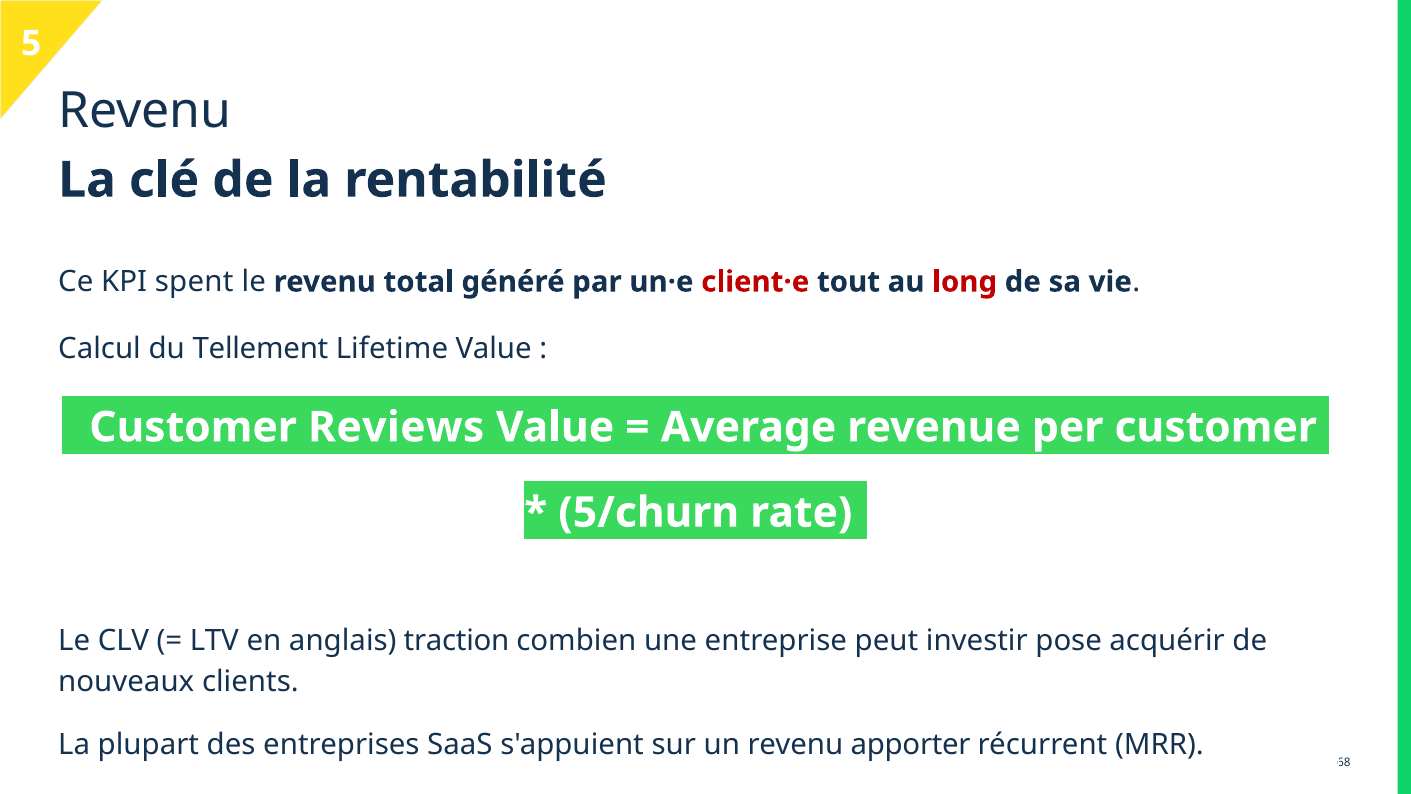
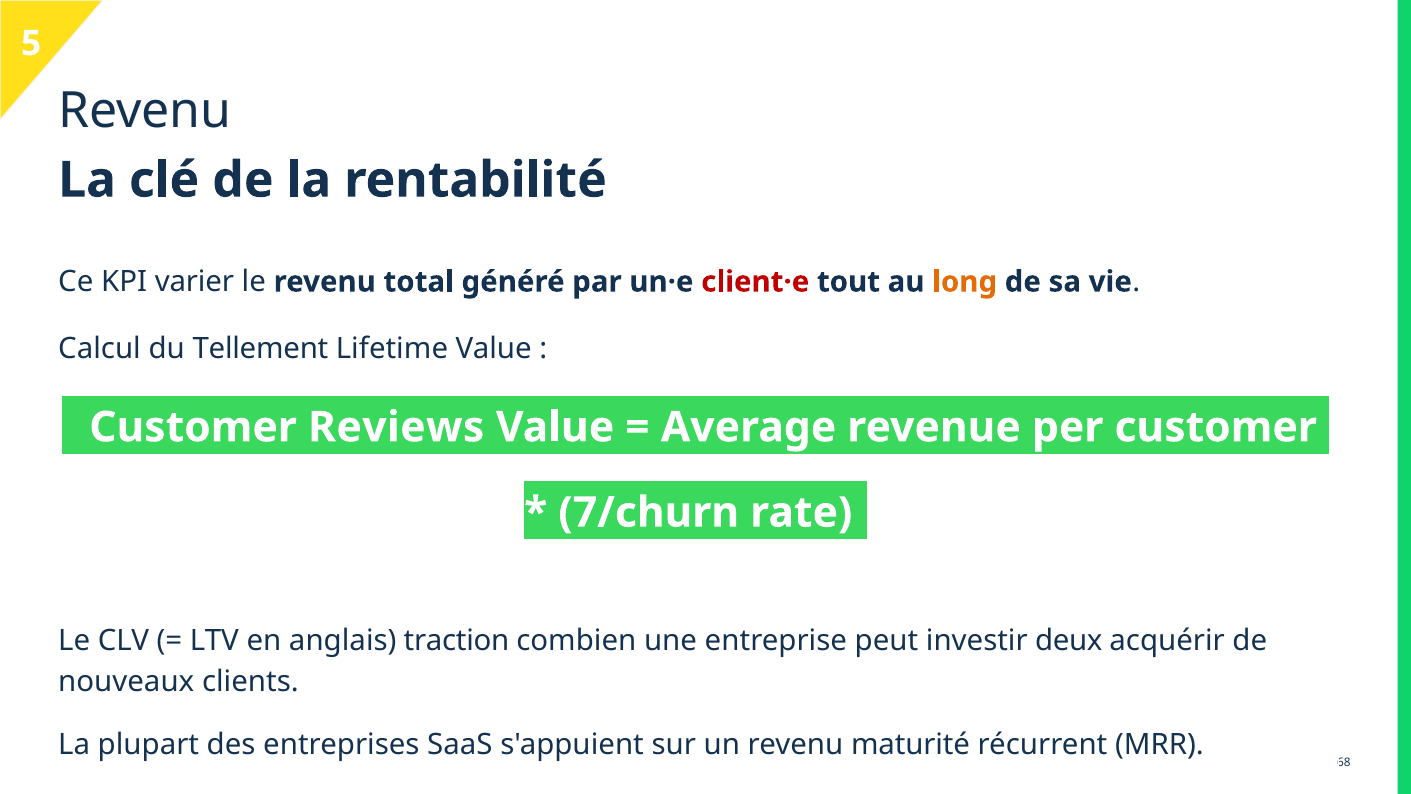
spent: spent -> varier (194, 282)
long colour: red -> orange (965, 282)
5/churn: 5/churn -> 7/churn (649, 513)
pose: pose -> deux (1069, 641)
apporter: apporter -> maturité (911, 744)
